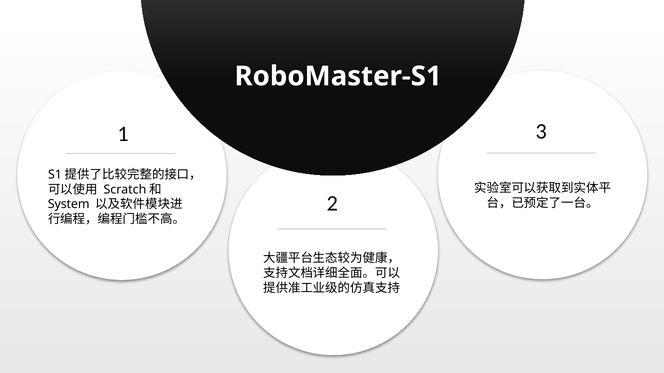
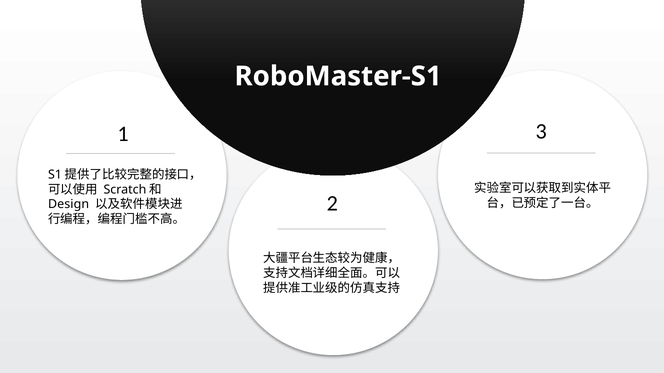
System: System -> Design (69, 205)
